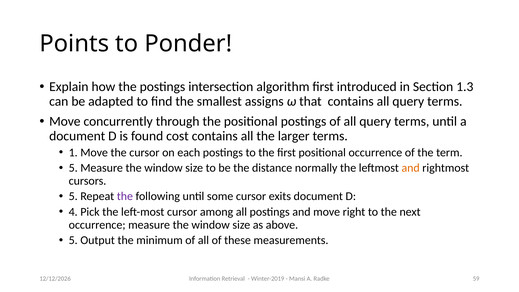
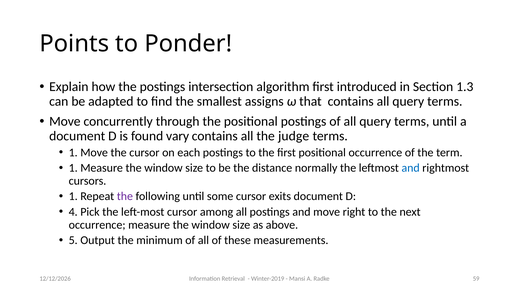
cost: cost -> vary (178, 136)
larger: larger -> judge (294, 136)
5: 5 -> 1 (73, 168)
and colour: orange -> blue (411, 168)
5: 5 -> 1 (73, 196)
